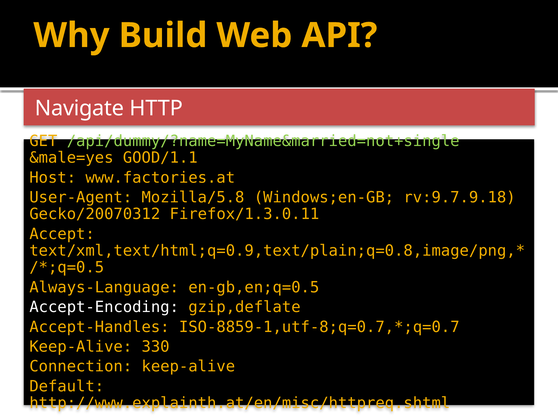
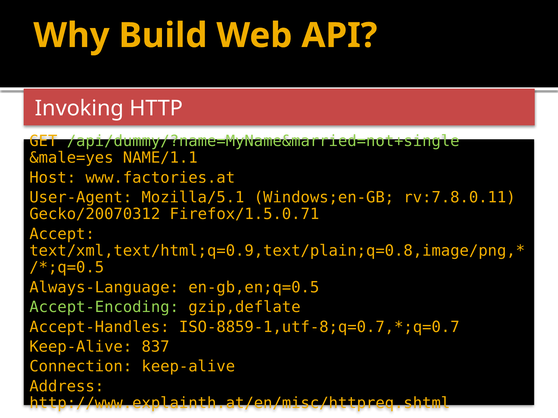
Navigate: Navigate -> Invoking (79, 109)
GOOD/1.1: GOOD/1.1 -> NAME/1.1 (160, 158)
Mozilla/5.8: Mozilla/5.8 -> Mozilla/5.1 (193, 198)
rv:9.7.9.18: rv:9.7.9.18 -> rv:7.8.0.11 (460, 198)
Firefox/1.3.0.11: Firefox/1.3.0.11 -> Firefox/1.5.0.71 (244, 214)
Accept-Encoding colour: white -> light green (104, 307)
330: 330 -> 837 (156, 347)
Default: Default -> Address (67, 387)
